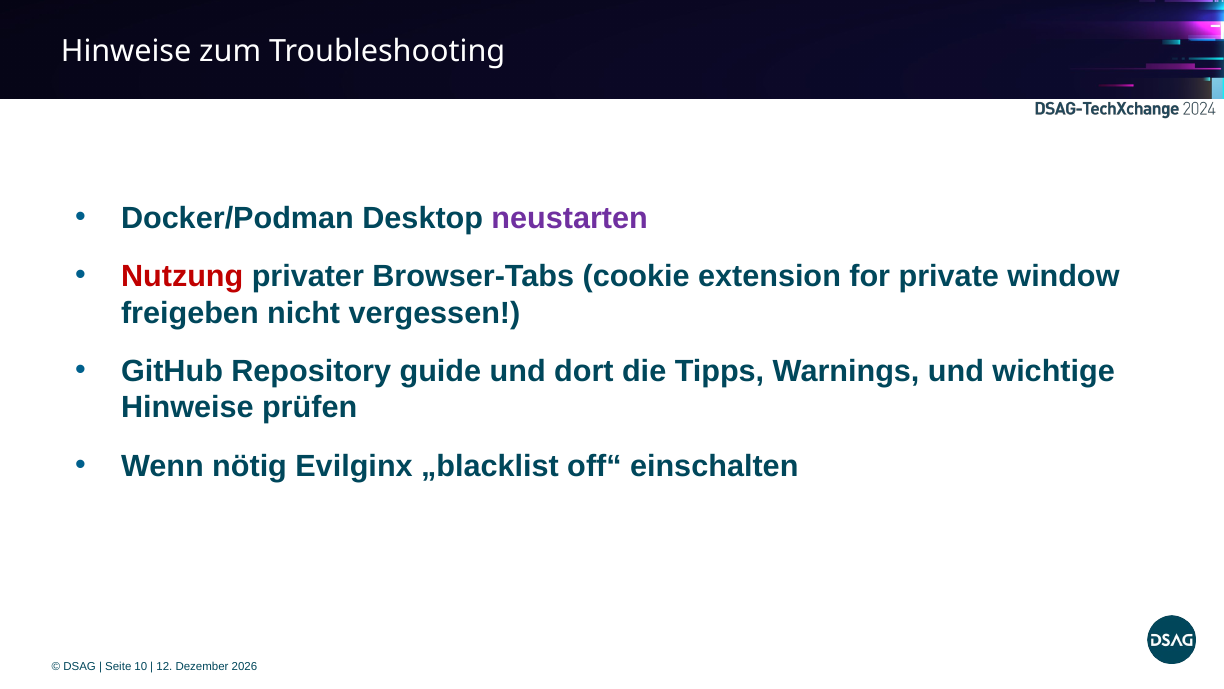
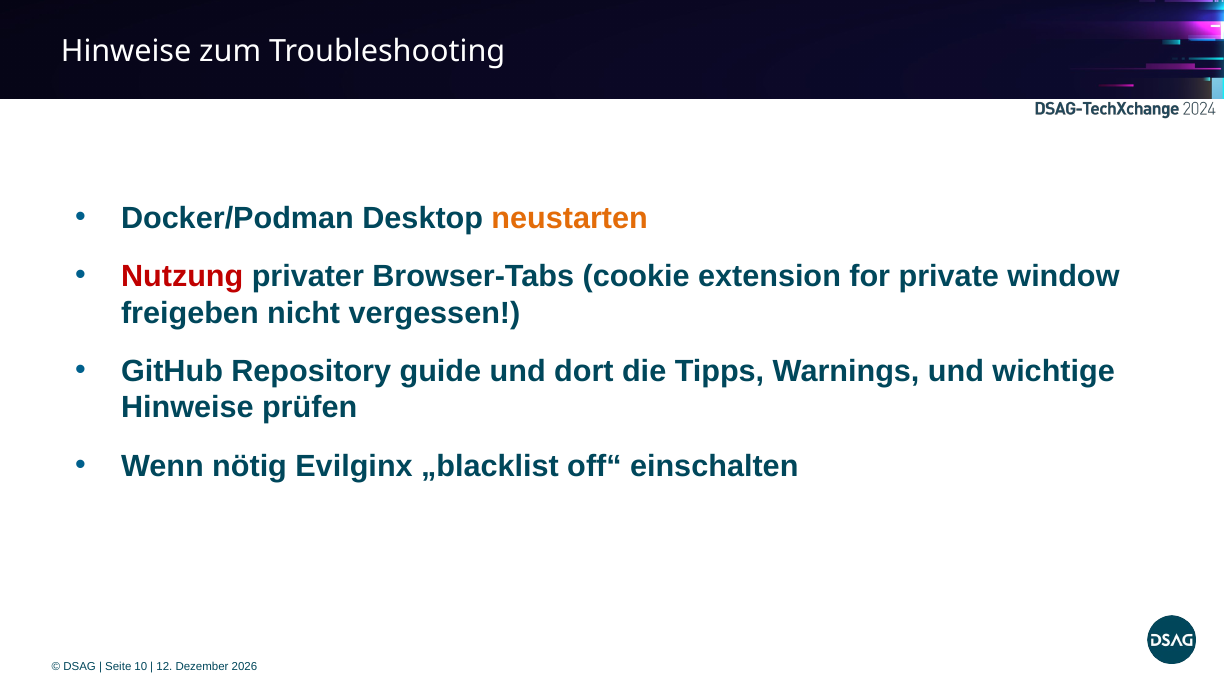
neustarten colour: purple -> orange (570, 218)
